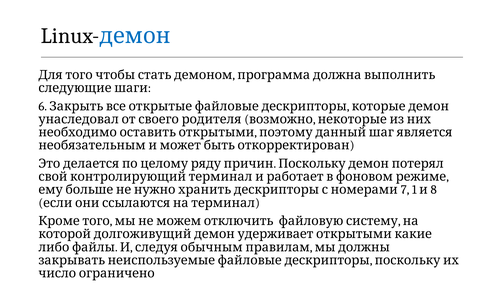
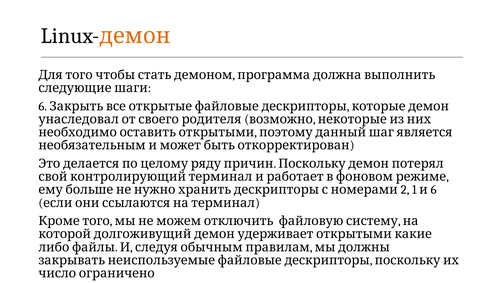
демон colour: blue -> orange (135, 36)
7: 7 -> 2 (405, 190)
1 8: 8 -> 6 (434, 190)
